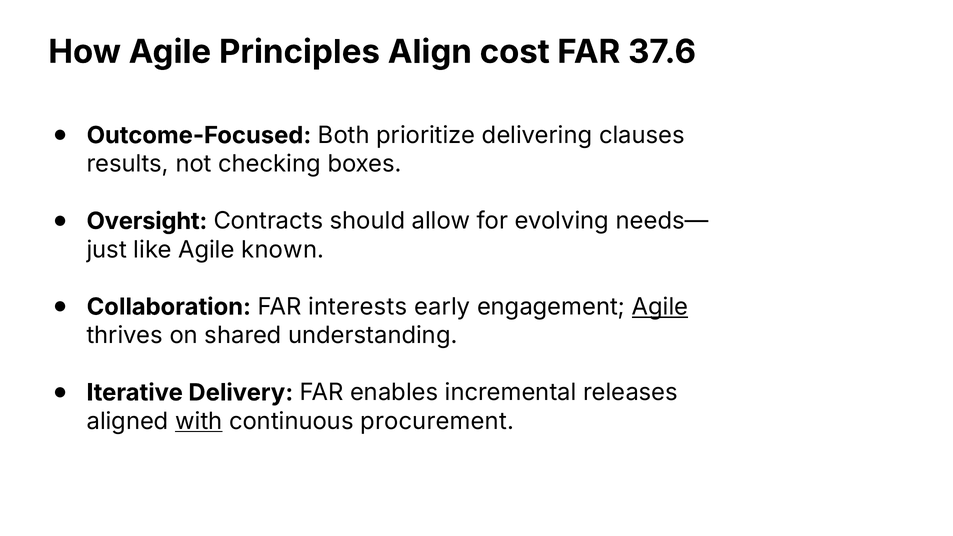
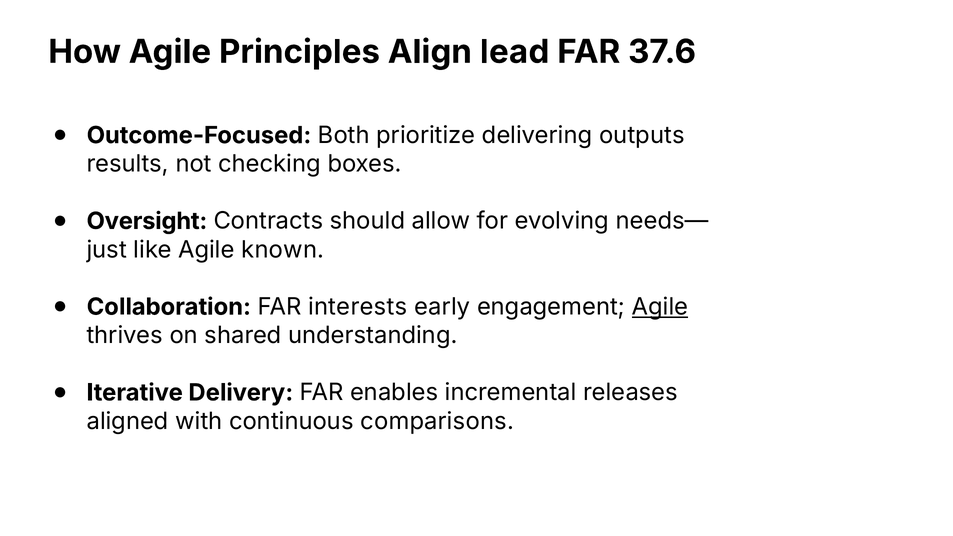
cost: cost -> lead (515, 52)
clauses: clauses -> outputs (642, 135)
with underline: present -> none (199, 421)
procurement: procurement -> comparisons (437, 421)
